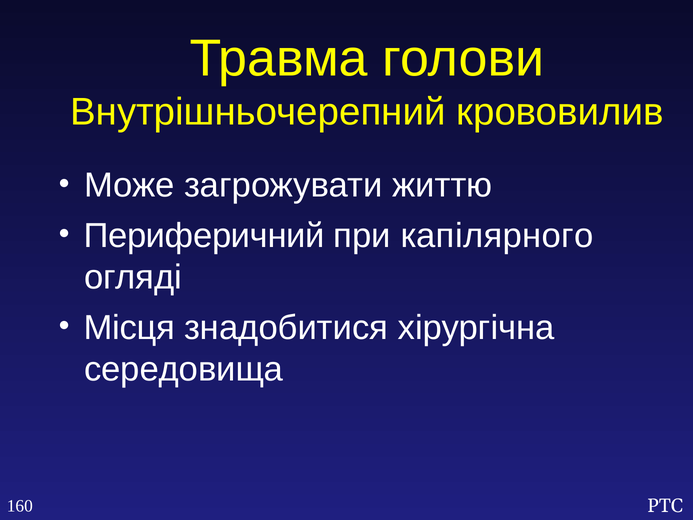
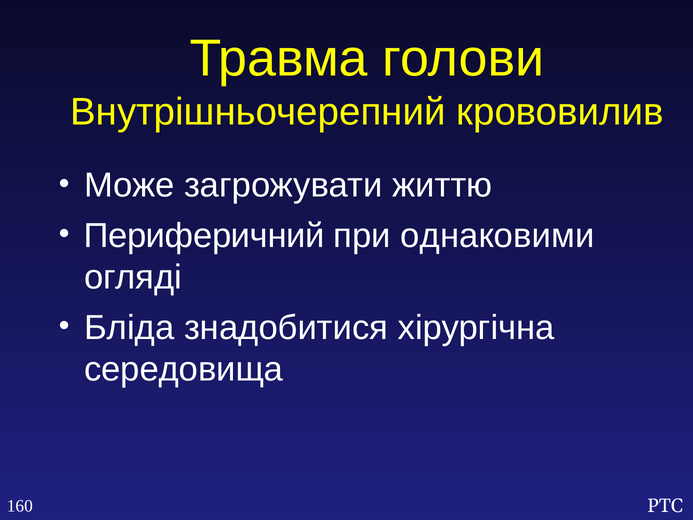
капілярного: капілярного -> однаковими (497, 236)
Місця: Місця -> Бліда (129, 327)
